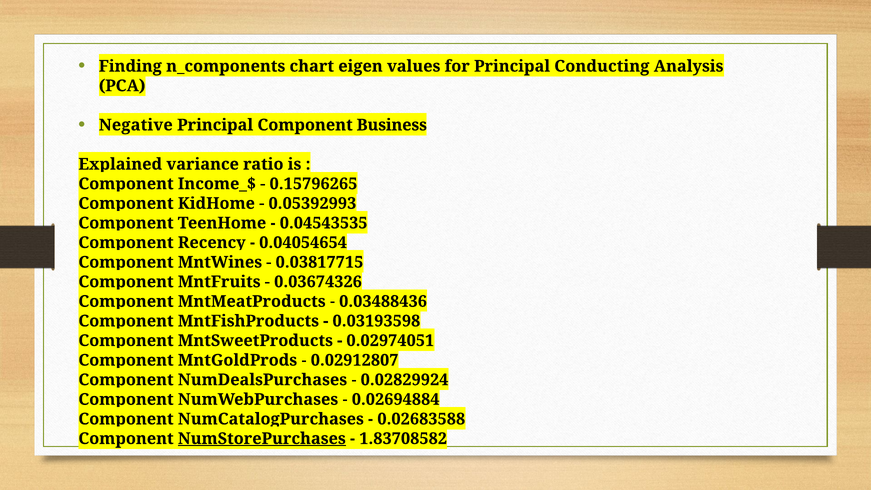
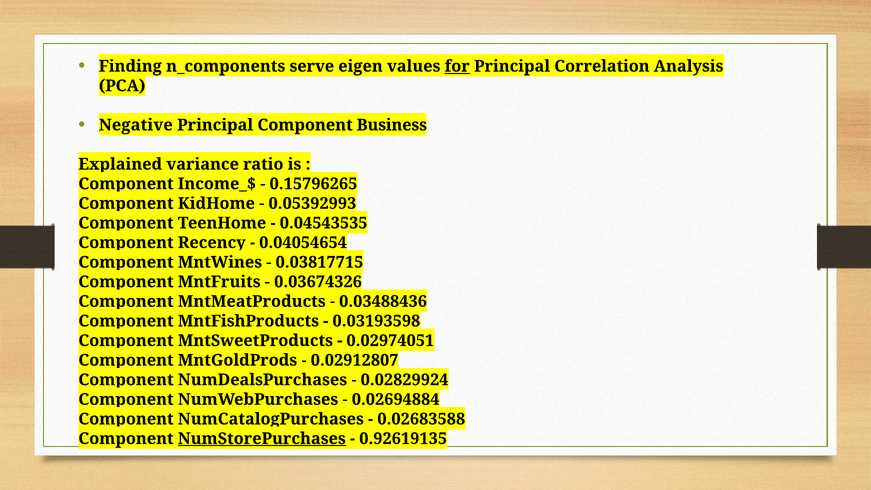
chart: chart -> serve (312, 66)
for underline: none -> present (457, 66)
Conducting: Conducting -> Correlation (602, 66)
1.83708582: 1.83708582 -> 0.92619135 (403, 439)
